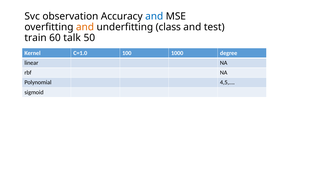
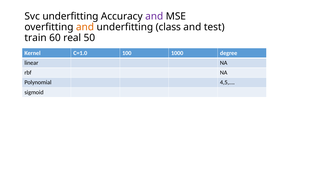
Svc observation: observation -> underfitting (70, 16)
and colour: blue -> purple (154, 16)
talk: talk -> real (72, 38)
